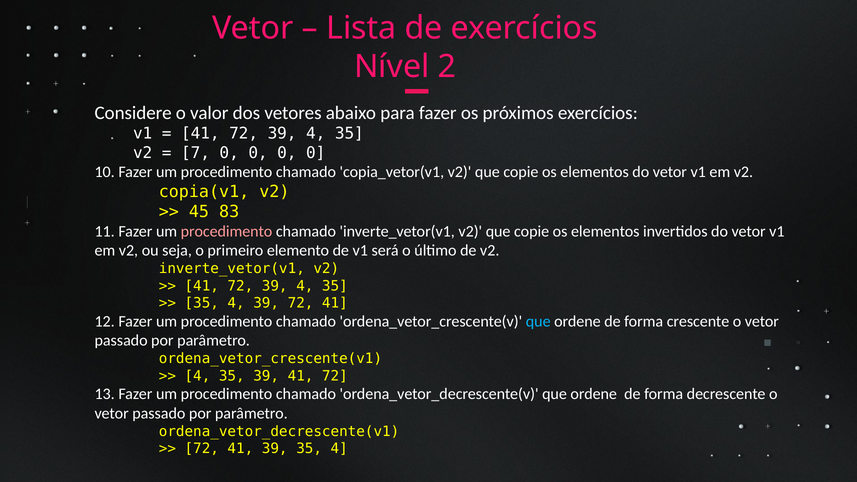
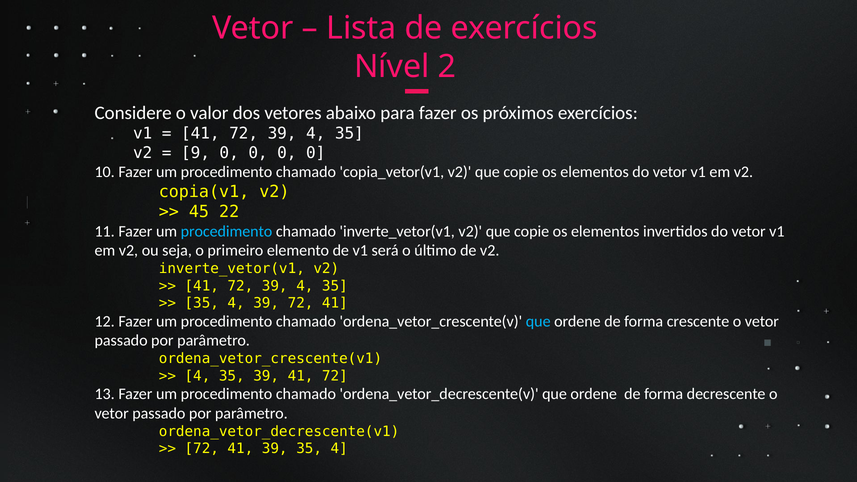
7: 7 -> 9 (196, 153)
83: 83 -> 22 (229, 212)
procedimento colour: pink -> light blue (227, 231)
